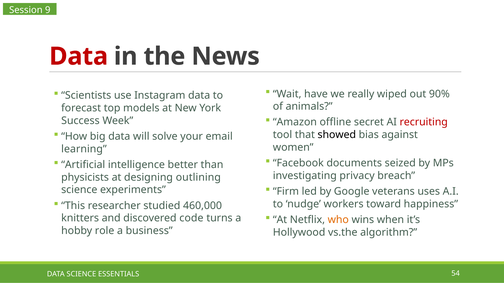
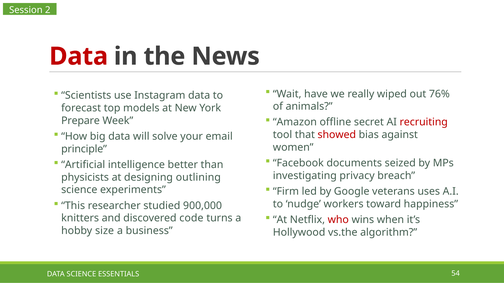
9: 9 -> 2 (48, 10)
90%: 90% -> 76% (439, 94)
Success: Success -> Prepare (81, 121)
showed colour: black -> red (337, 135)
learning: learning -> principle (84, 149)
460,000: 460,000 -> 900,000 (203, 206)
who colour: orange -> red (338, 220)
role: role -> size (105, 231)
